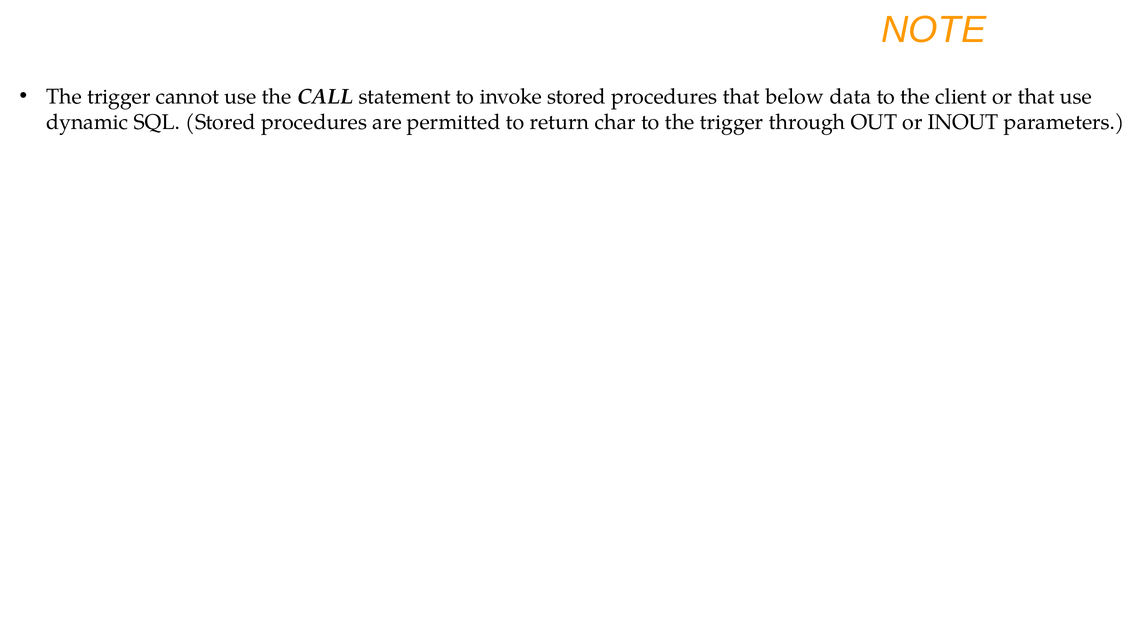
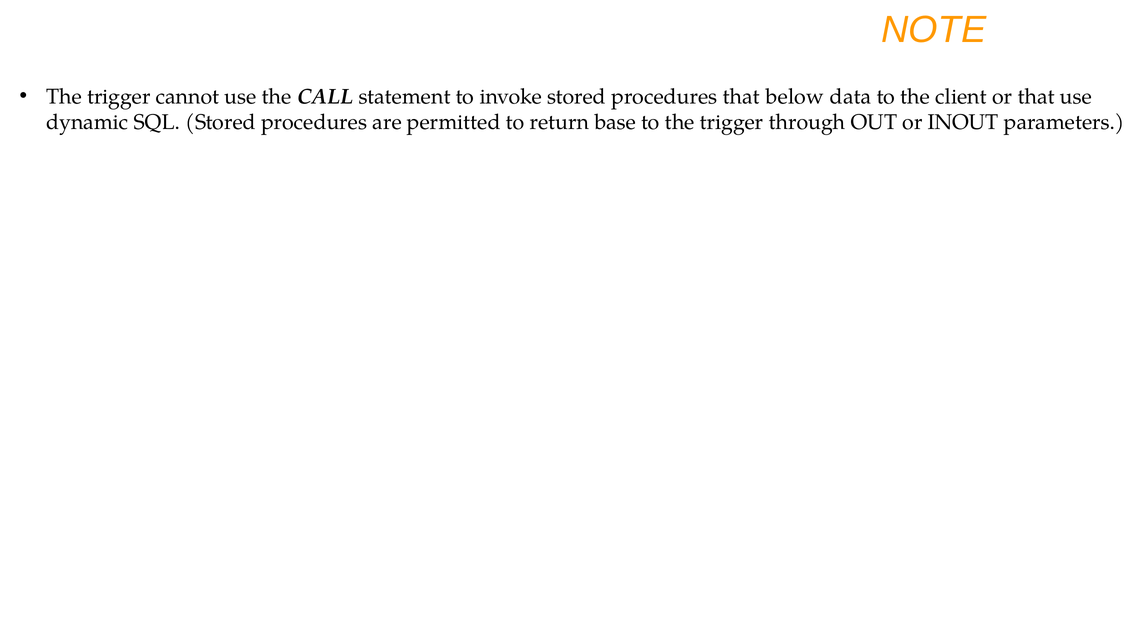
char: char -> base (615, 122)
